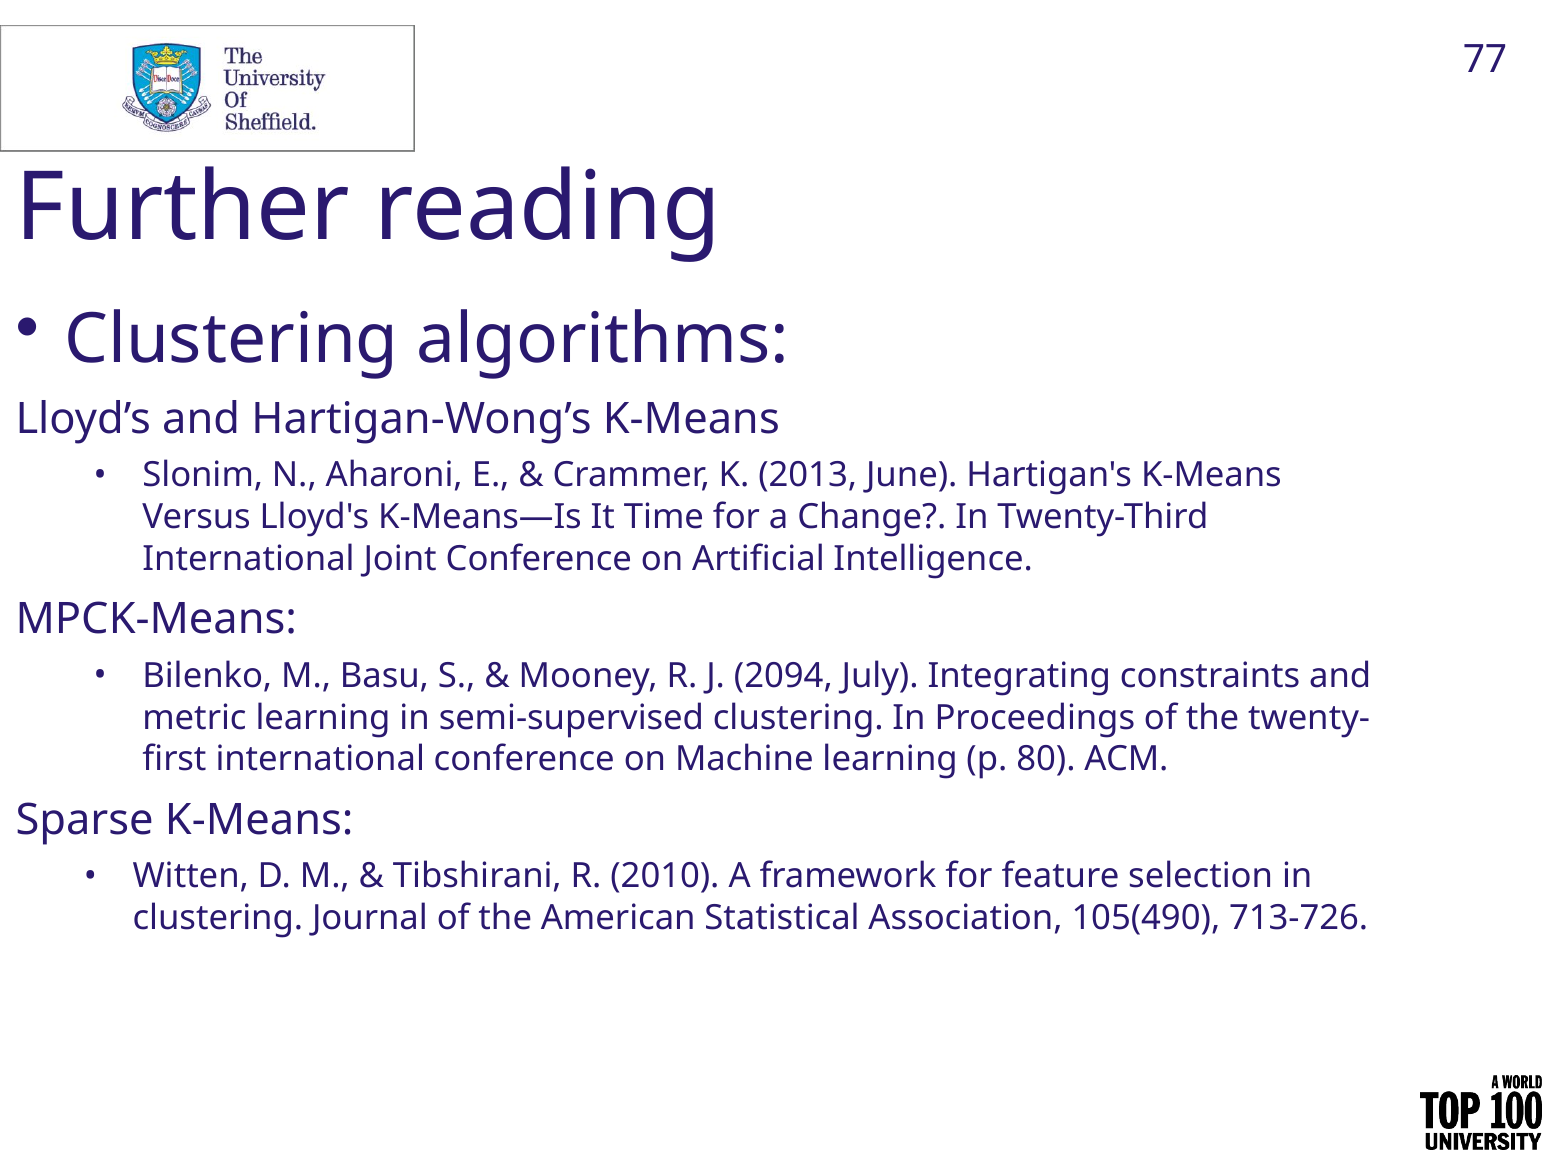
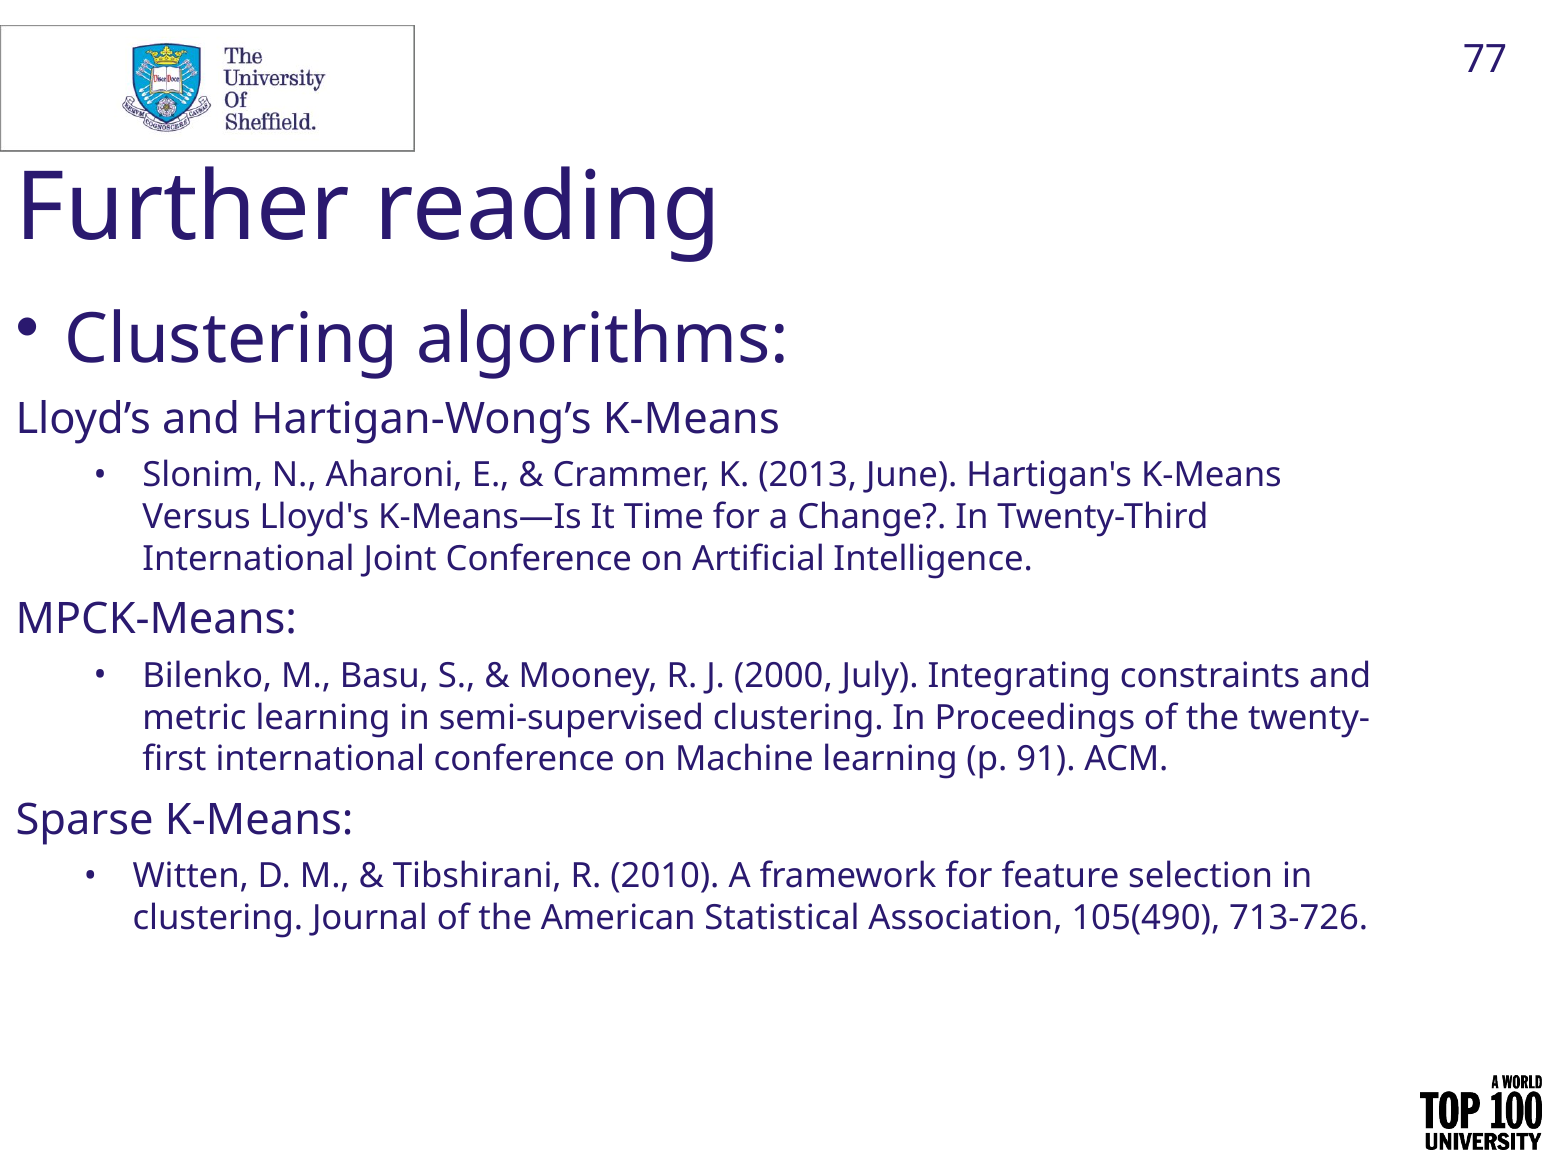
2094: 2094 -> 2000 (783, 676)
80: 80 -> 91 (1046, 759)
